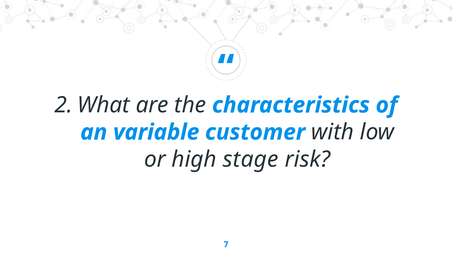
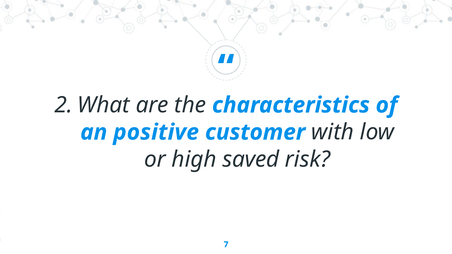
variable: variable -> positive (156, 132)
stage: stage -> saved (251, 159)
